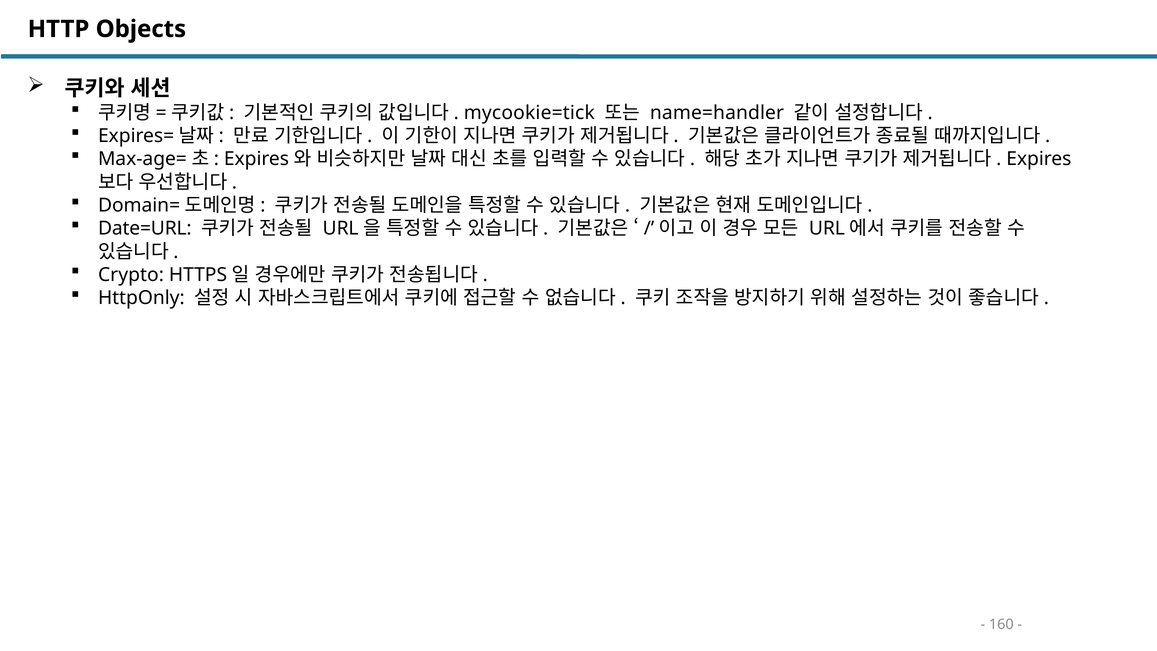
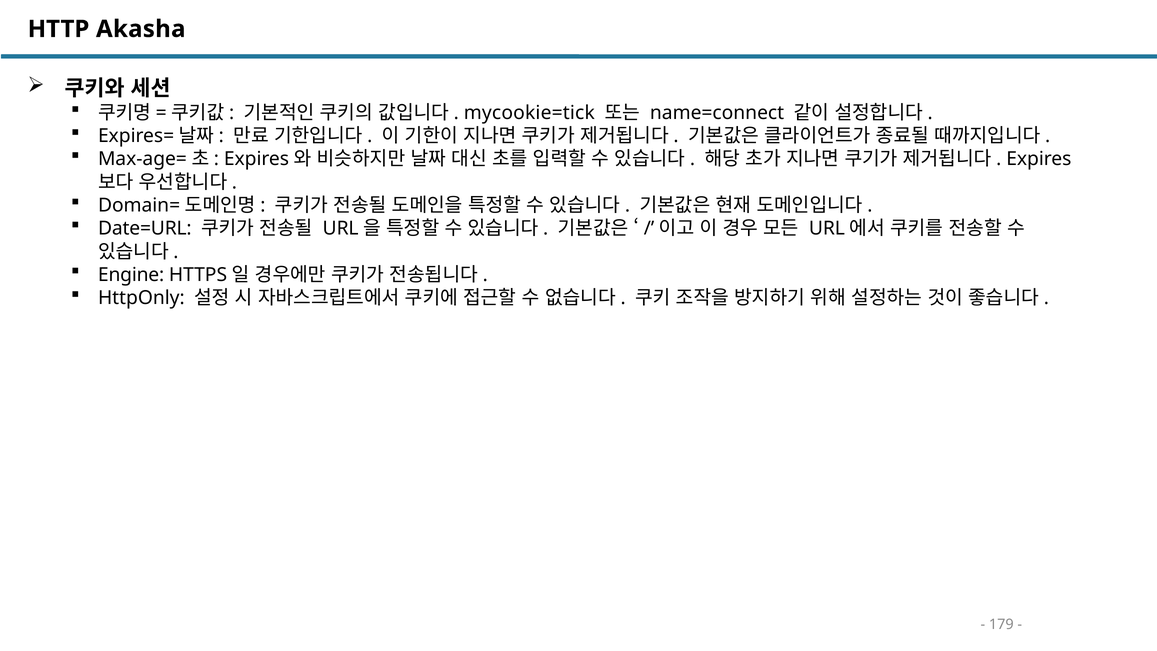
Objects: Objects -> Akasha (141, 29)
name=handler: name=handler -> name=connect (717, 113)
Crypto: Crypto -> Engine (131, 275)
160: 160 -> 179 (1001, 624)
